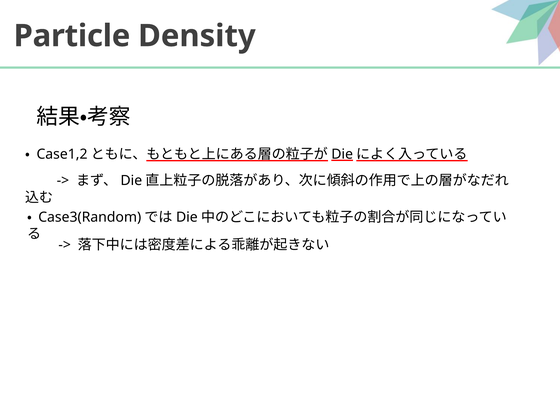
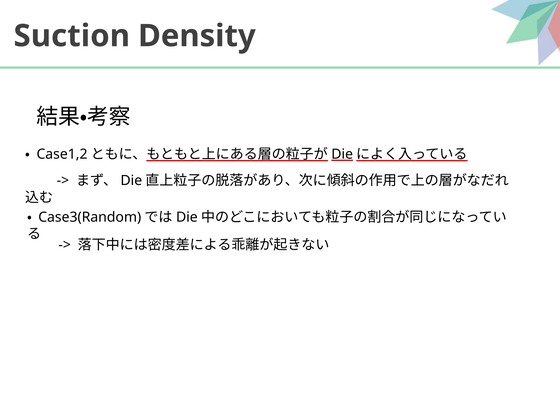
Particle: Particle -> Suction (72, 36)
